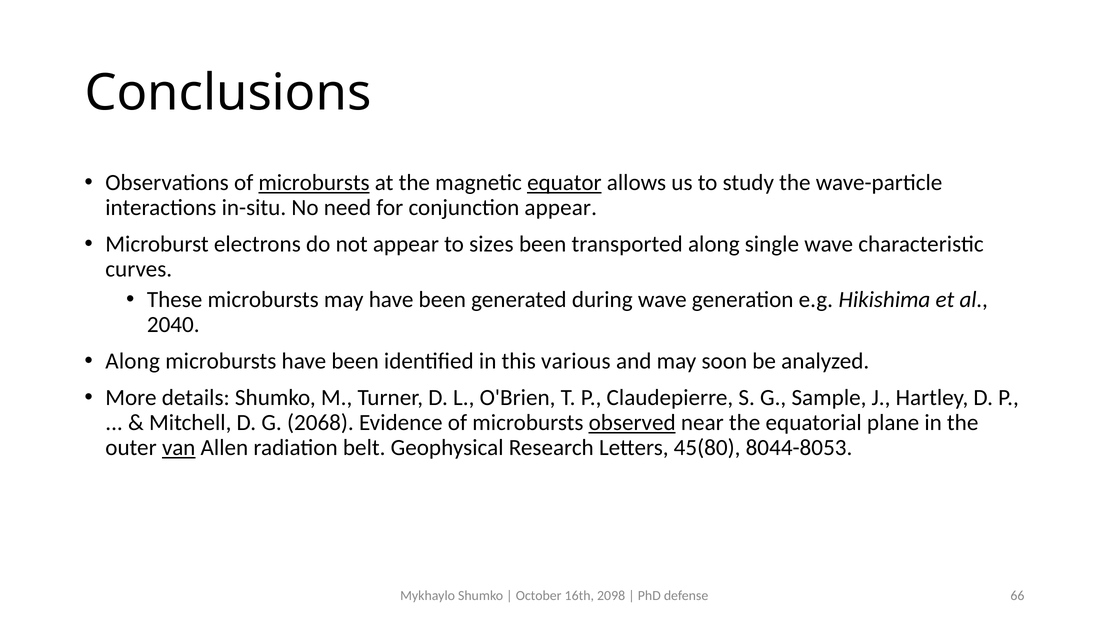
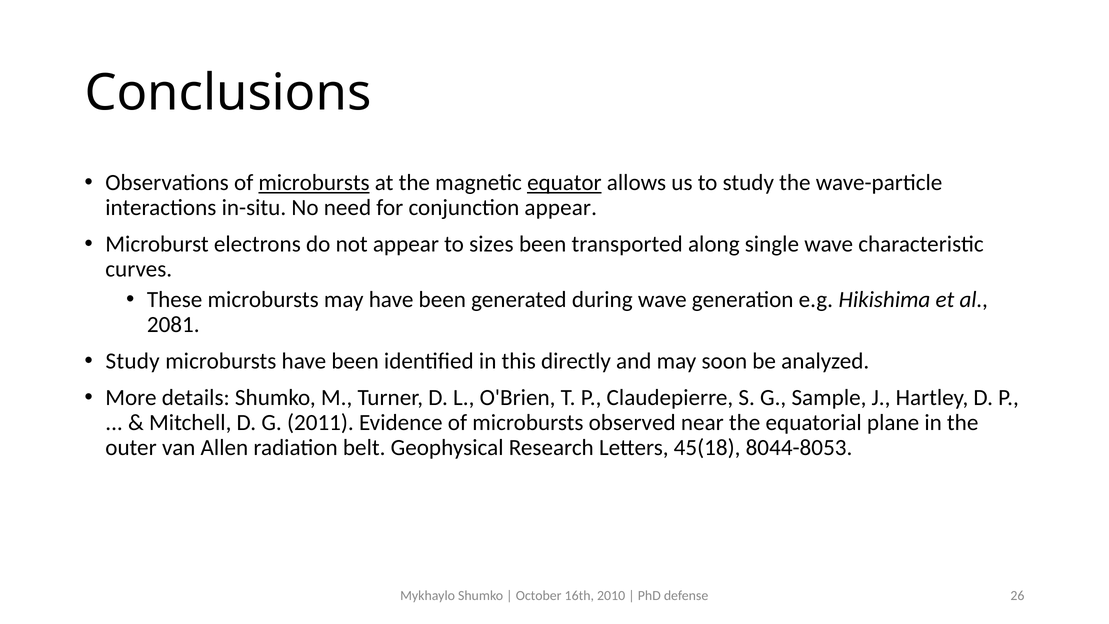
2040: 2040 -> 2081 (173, 325)
Along: Along -> Study (133, 361)
various: various -> directly (576, 361)
2068: 2068 -> 2011 (320, 423)
observed underline: present -> none (632, 423)
van underline: present -> none (179, 448)
45(80: 45(80 -> 45(18 (707, 448)
2098: 2098 -> 2010 (611, 596)
66: 66 -> 26 (1017, 596)
